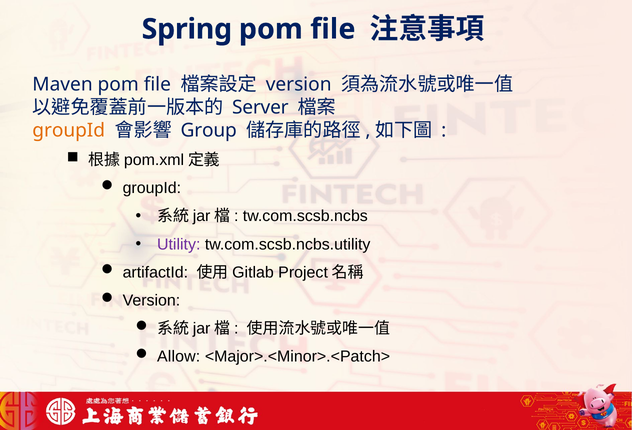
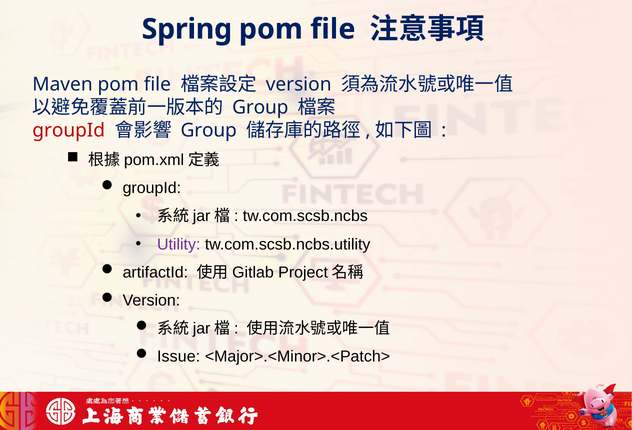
Server: Server -> Group (260, 107)
groupId colour: orange -> red (69, 130)
Allow: Allow -> Issue (179, 356)
